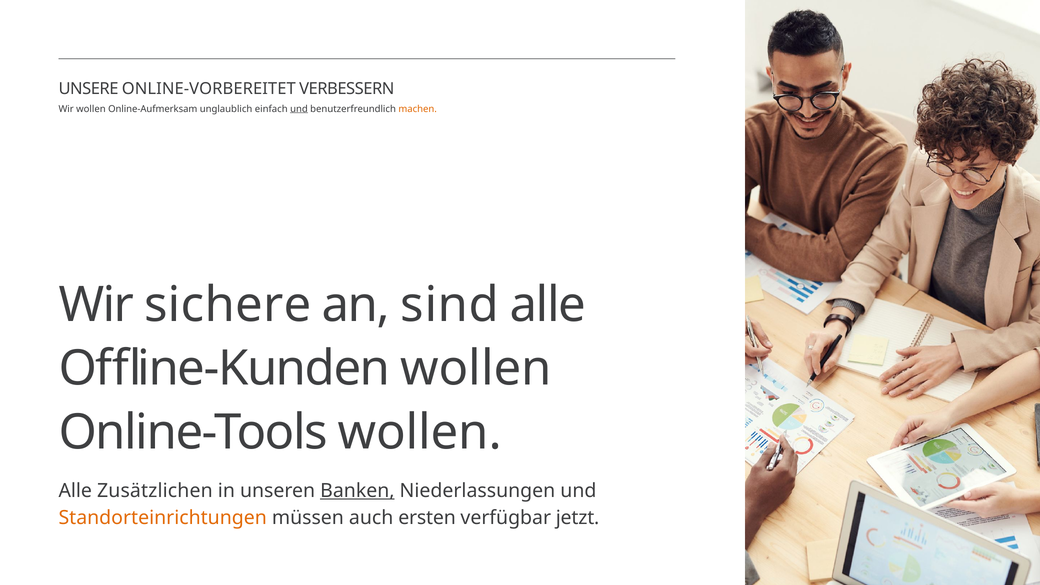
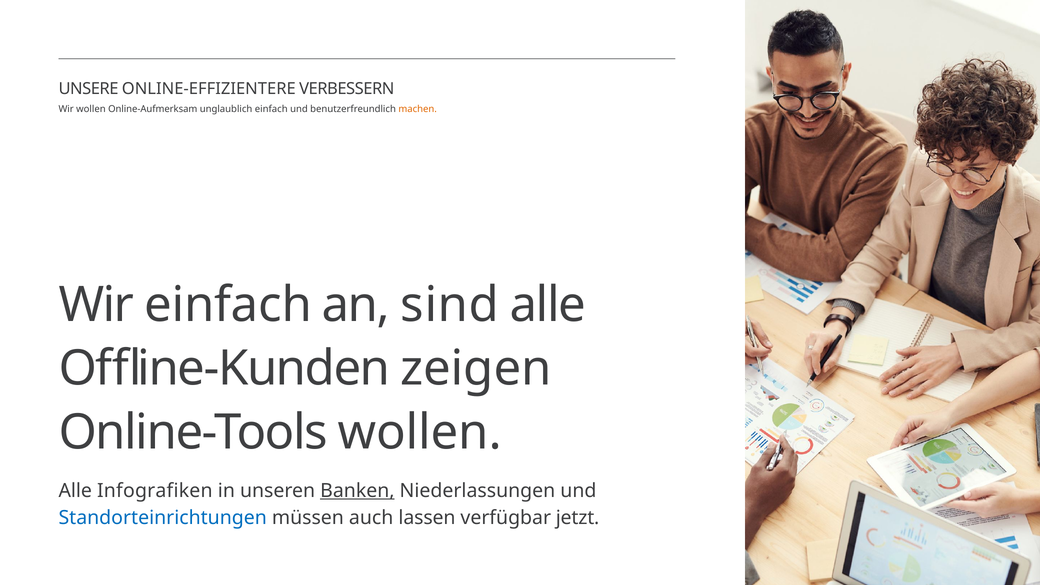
ONLINE-VORBEREITET: ONLINE-VORBEREITET -> ONLINE-EFFIZIENTERE (209, 89)
und underline: present -> none (299, 109)
Wir sichere: sichere -> einfach (228, 305)
Offline-Kunden wollen: wollen -> zeigen (476, 369)
Zusätzlichen: Zusätzlichen -> Infografiken (155, 491)
Standorteinrichtungen colour: orange -> blue (163, 518)
ersten: ersten -> lassen (427, 518)
